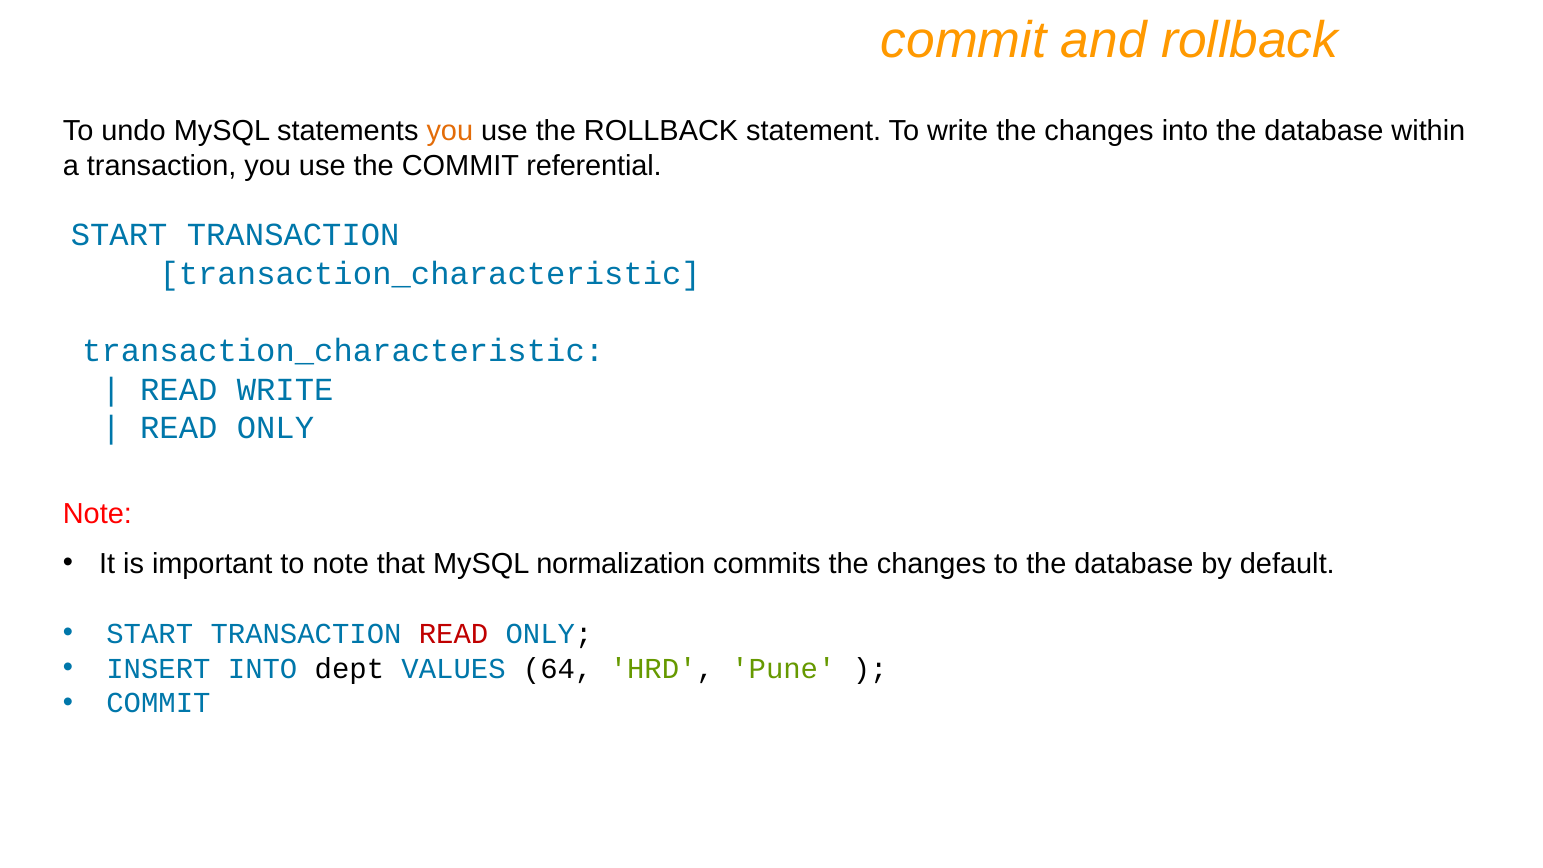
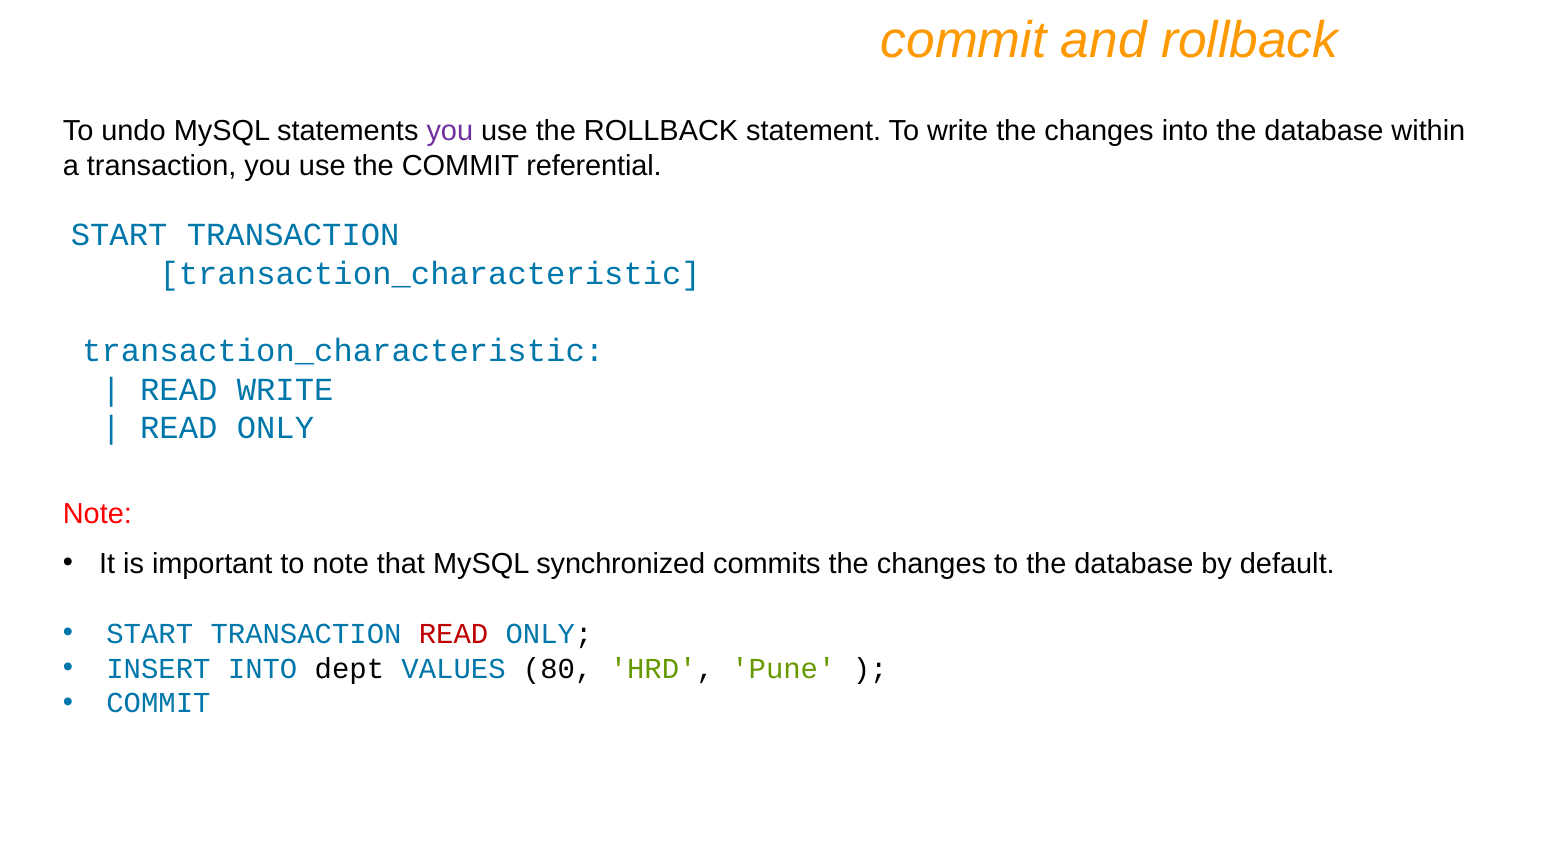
you colour: orange -> purple (450, 131)
normalization: normalization -> synchronized (621, 564)
64: 64 -> 80 (558, 668)
